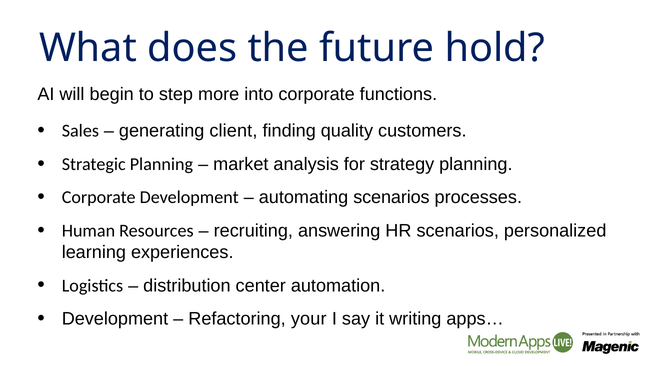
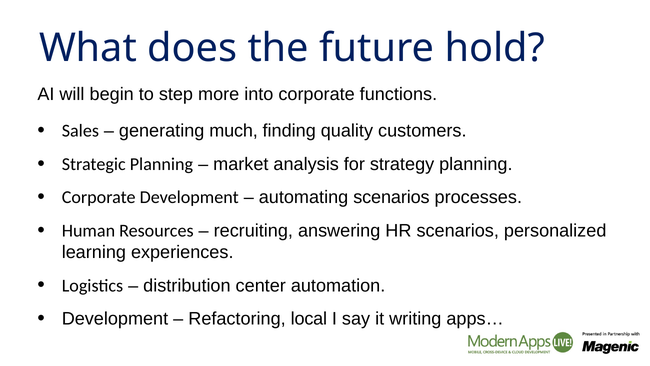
client: client -> much (234, 131)
your: your -> local (309, 318)
